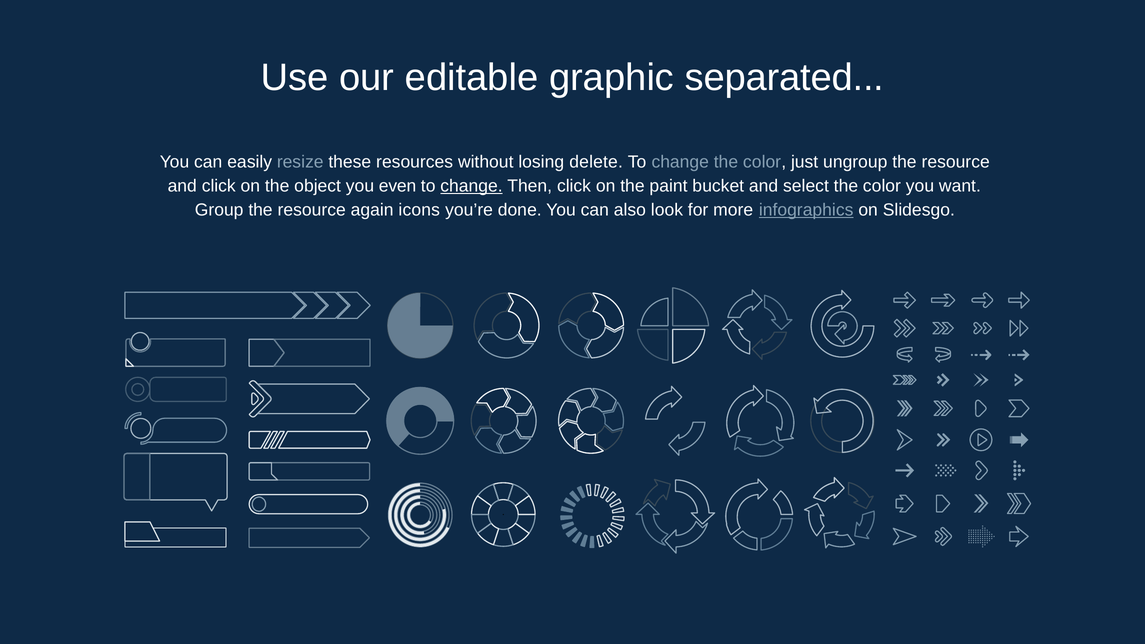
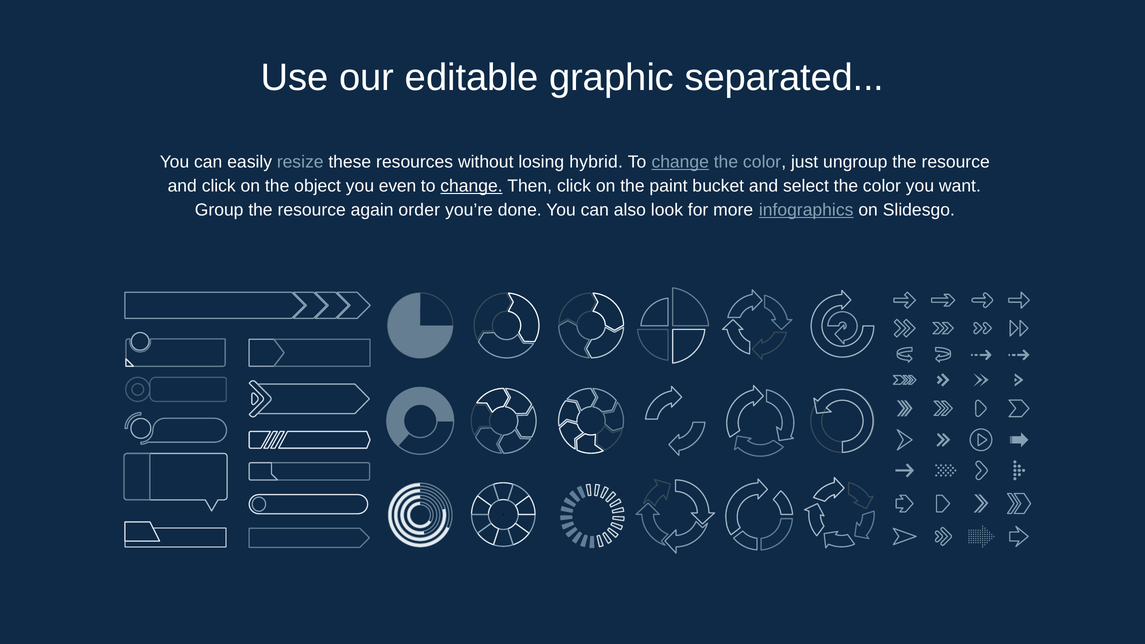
delete: delete -> hybrid (596, 162)
change underline: none -> present (680, 162)
icons: icons -> order (419, 210)
